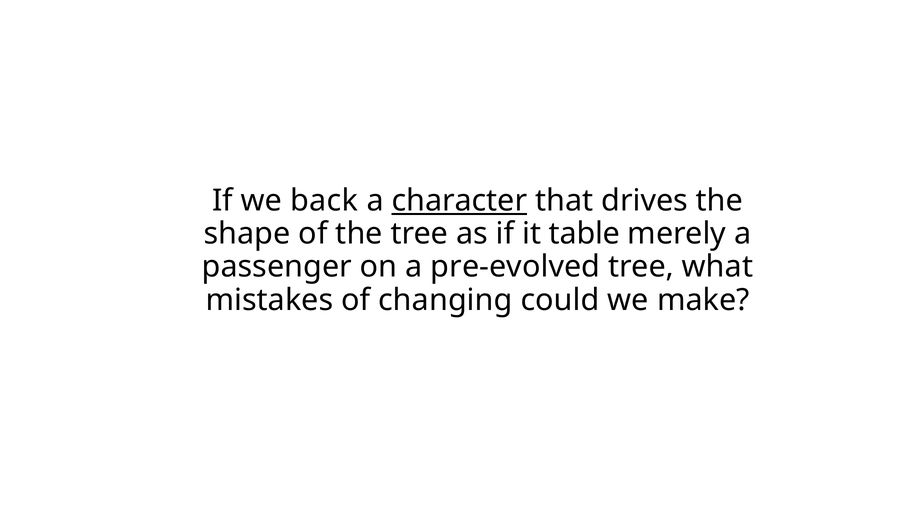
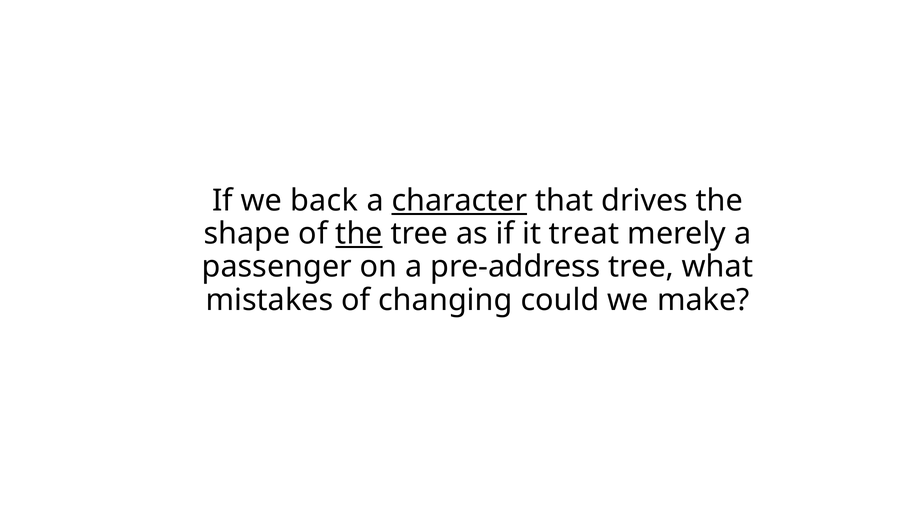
the underline: none -> present (359, 234)
table: table -> treat (584, 234)
pre-evolved: pre-evolved -> pre-address (516, 267)
